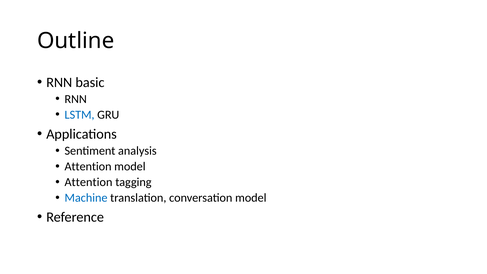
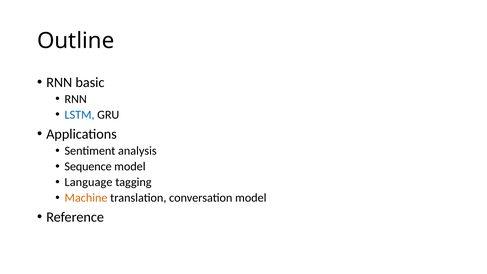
Attention: Attention -> Sequence (88, 167)
Attention: Attention -> Language (88, 182)
Machine colour: blue -> orange (86, 198)
